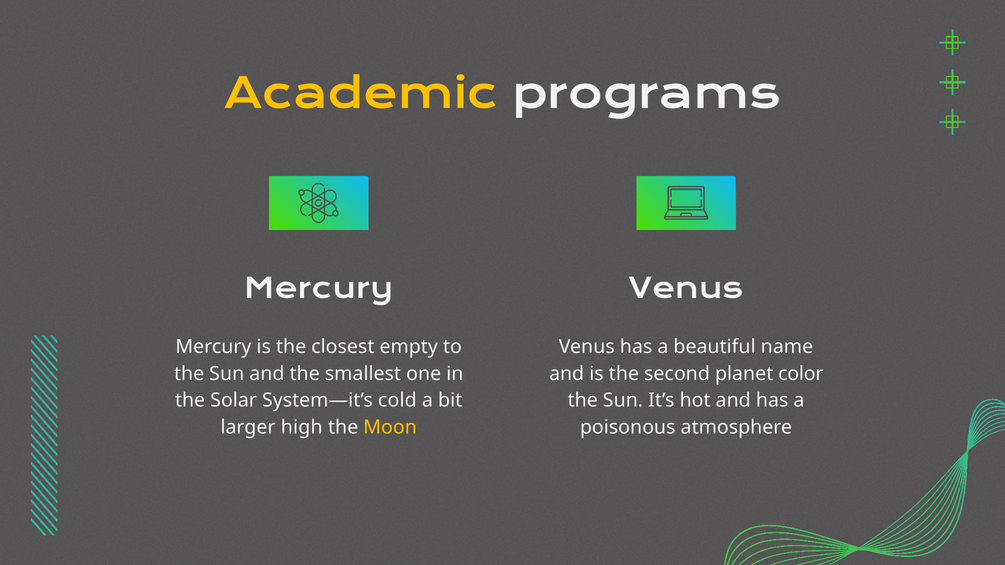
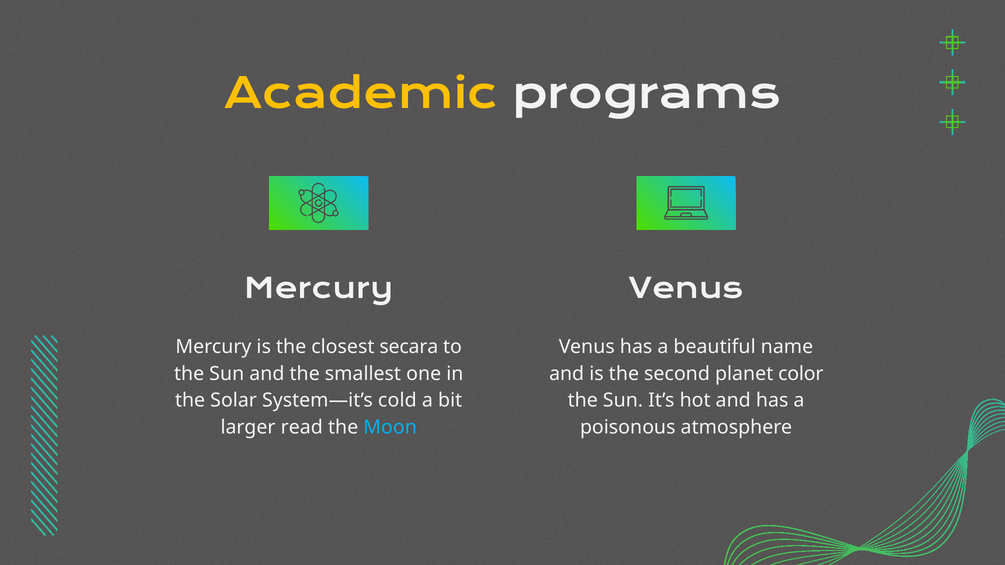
empty: empty -> secara (409, 347)
high: high -> read (302, 428)
Moon colour: yellow -> light blue (390, 428)
